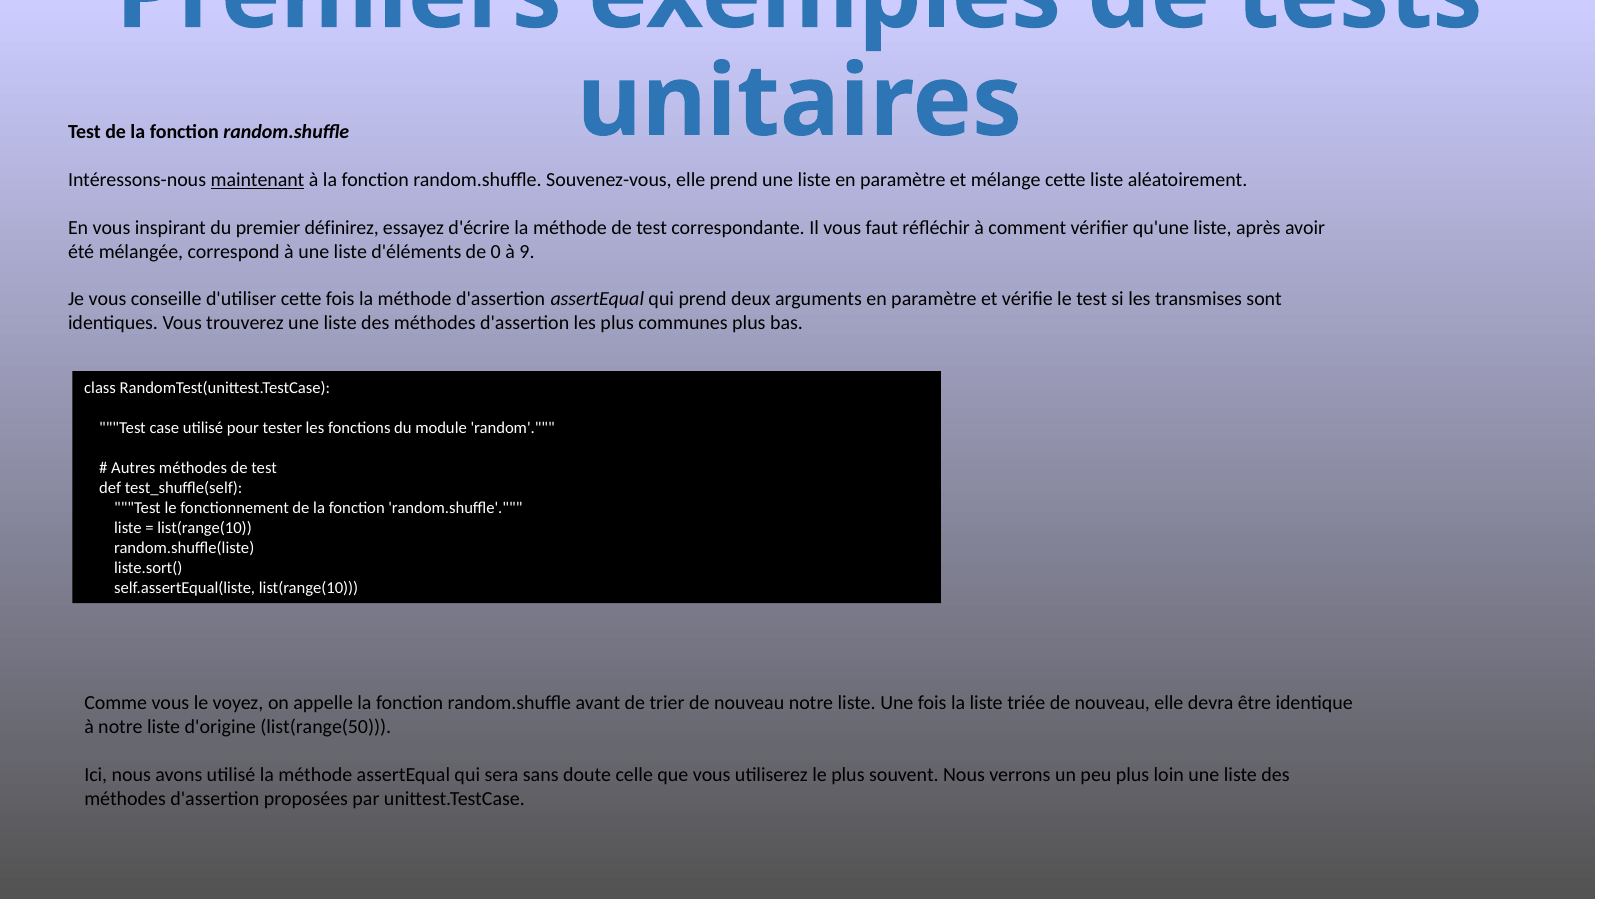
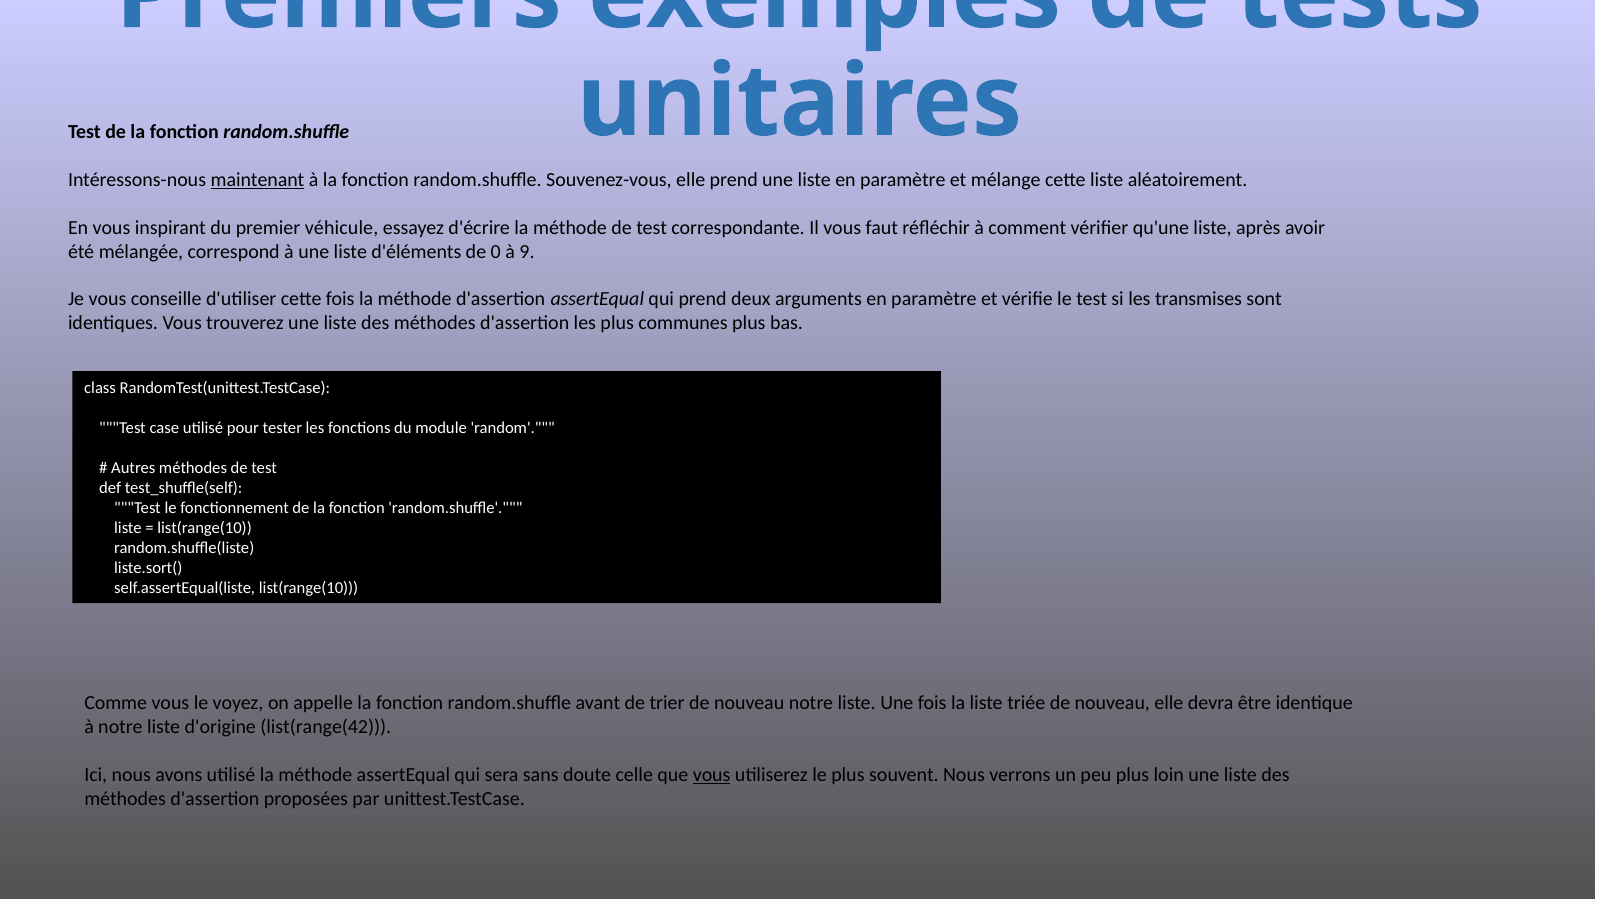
définirez: définirez -> véhicule (342, 228)
list(range(50: list(range(50 -> list(range(42 (326, 728)
vous underline: none -> present (712, 776)
